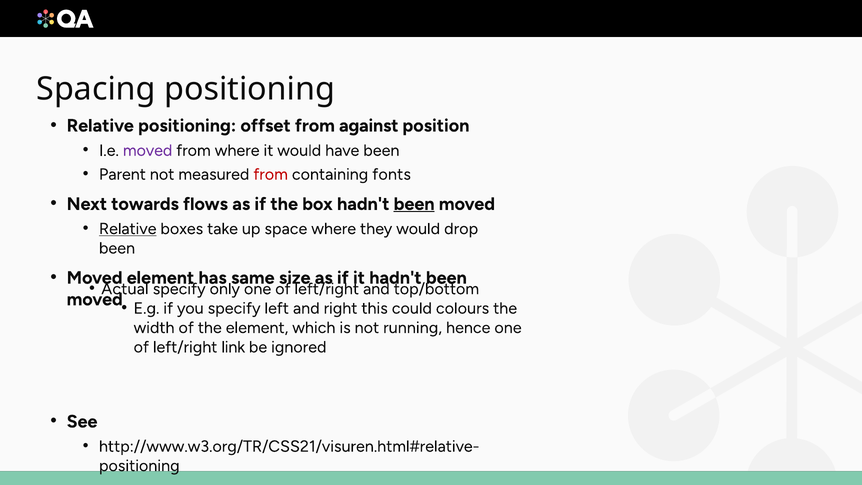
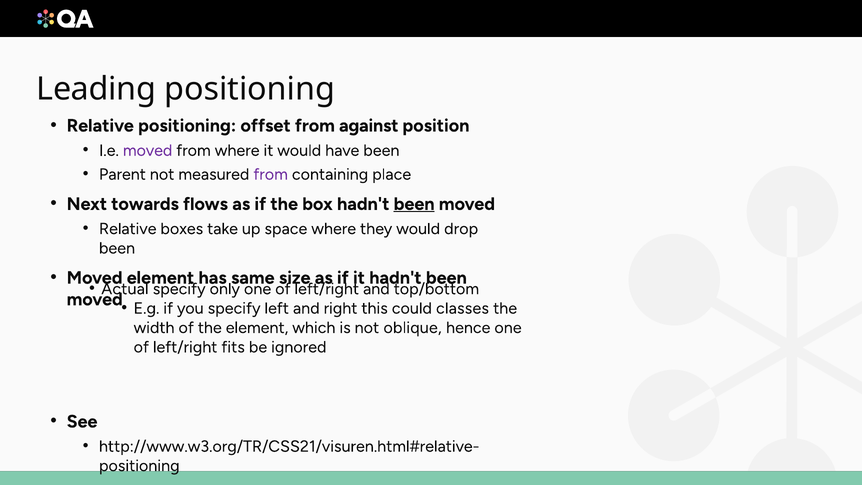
Spacing: Spacing -> Leading (96, 89)
from colour: red -> purple (271, 174)
fonts: fonts -> place (392, 174)
Relative underline: present -> none (128, 229)
colours: colours -> classes (462, 308)
running: running -> oblique (413, 328)
link: link -> fits (233, 347)
